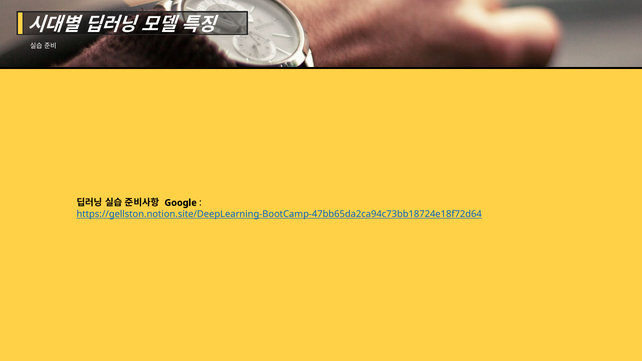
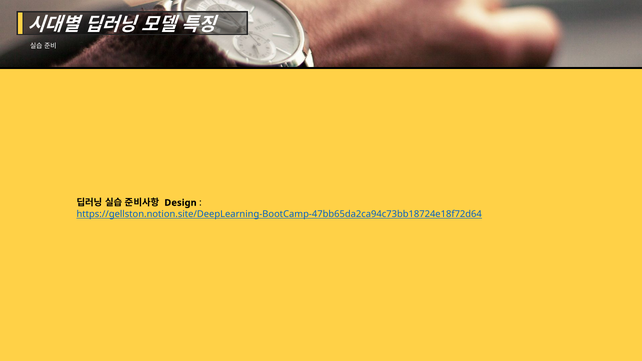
Google: Google -> Design (181, 203)
